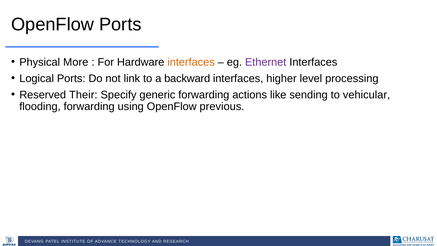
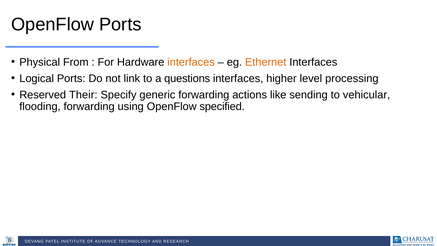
More: More -> From (76, 62)
Ethernet colour: purple -> orange (266, 62)
backward: backward -> questions (187, 78)
previous: previous -> specified (222, 107)
